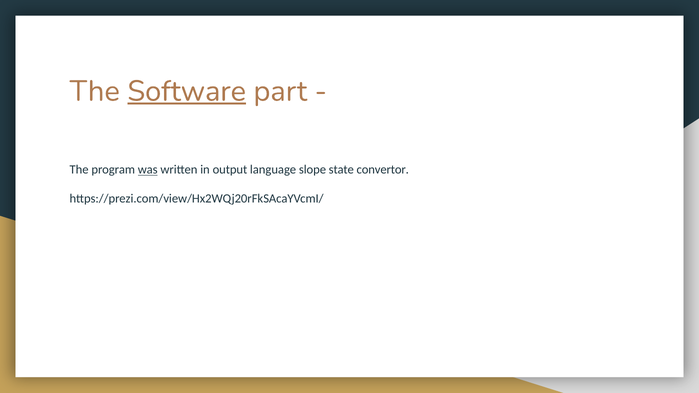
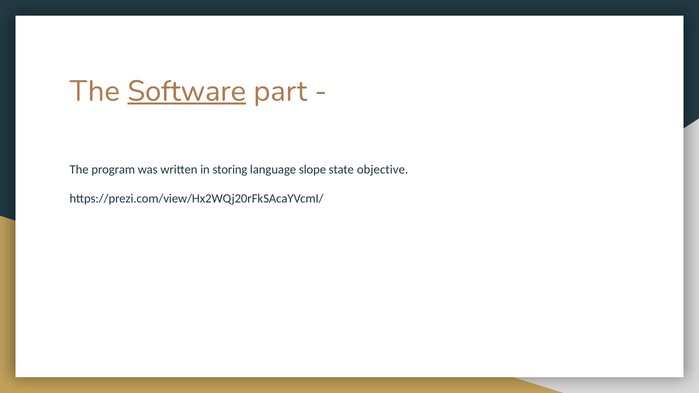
was underline: present -> none (148, 170)
output: output -> storing (230, 170)
convertor: convertor -> objective (383, 170)
